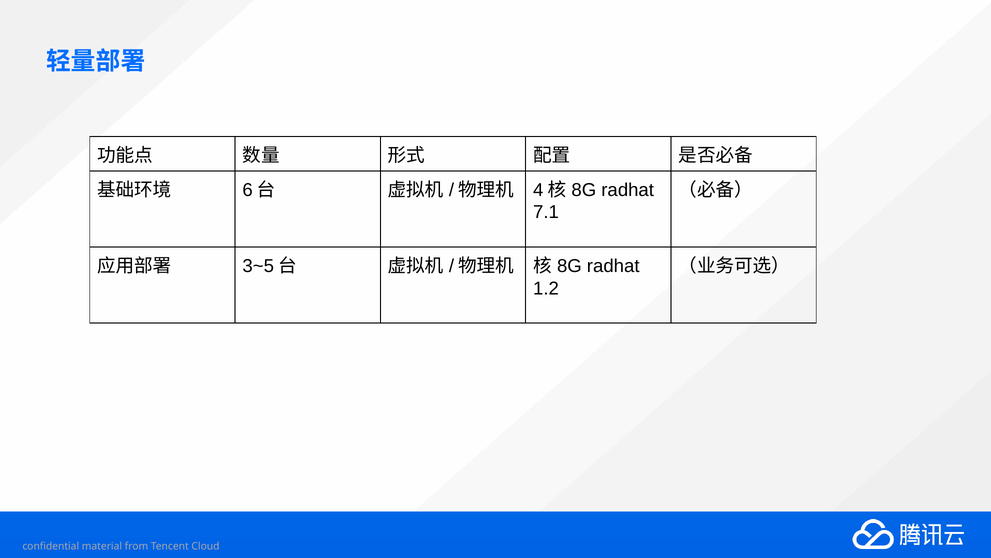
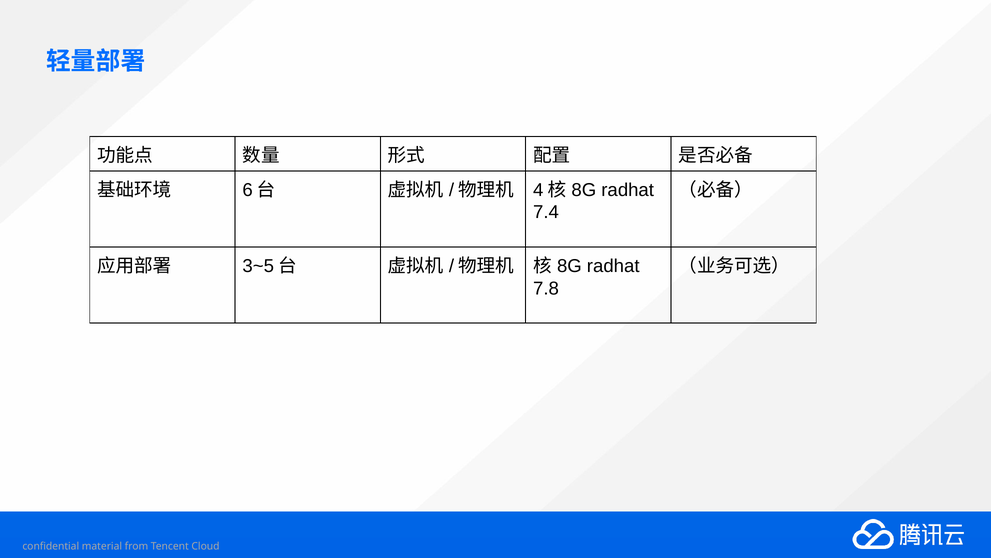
7.1: 7.1 -> 7.4 (546, 212)
1.2: 1.2 -> 7.8 (546, 288)
